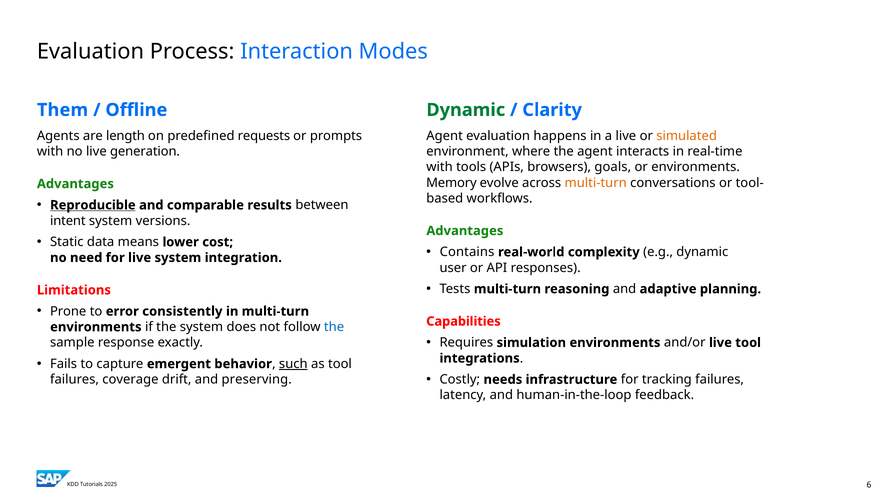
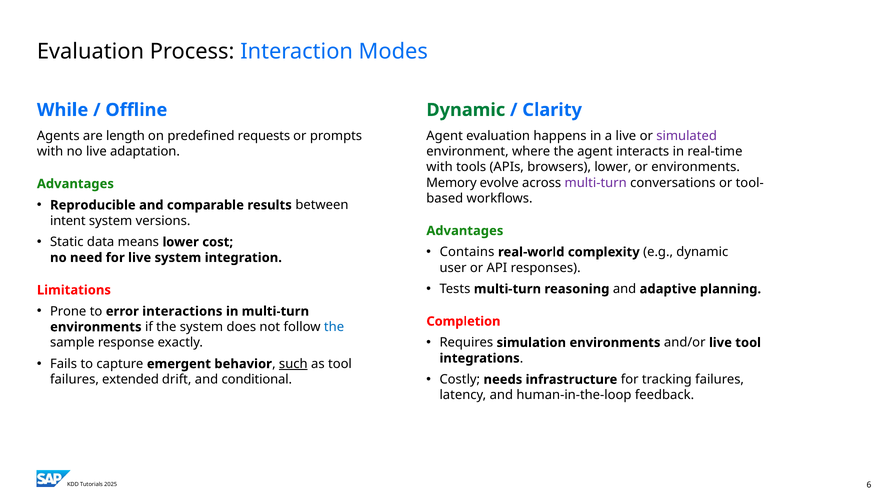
Them: Them -> While (63, 110)
simulated colour: orange -> purple (687, 136)
generation: generation -> adaptation (145, 151)
browsers goals: goals -> lower (613, 167)
multi-turn colour: orange -> purple (596, 182)
Reproducible underline: present -> none (93, 205)
consistently: consistently -> interactions (182, 311)
Capabilities: Capabilities -> Completion (463, 321)
coverage: coverage -> extended (130, 379)
preserving: preserving -> conditional (257, 379)
